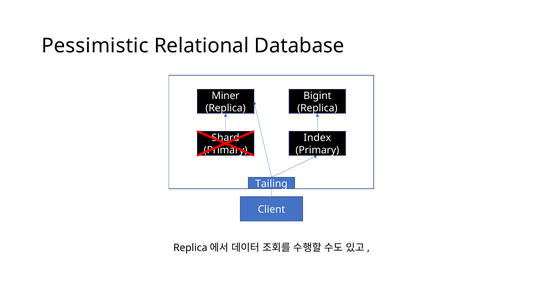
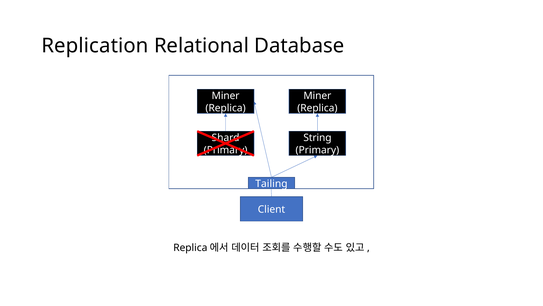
Pessimistic: Pessimistic -> Replication (95, 46)
Bigint: Bigint -> Miner (317, 96)
Index: Index -> String (317, 138)
